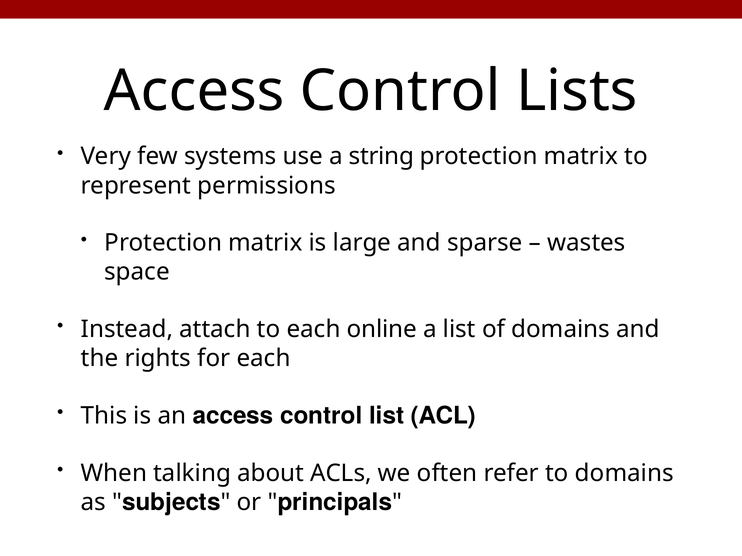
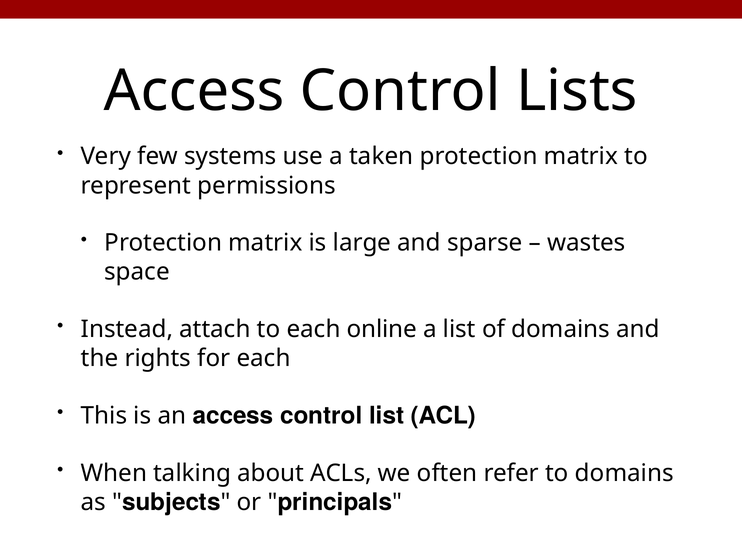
string: string -> taken (381, 157)
